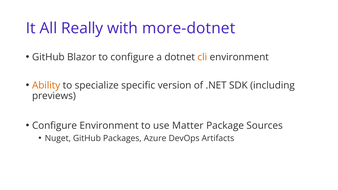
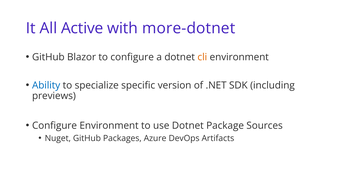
Really: Really -> Active (82, 28)
Ability colour: orange -> blue (46, 85)
use Matter: Matter -> Dotnet (188, 126)
